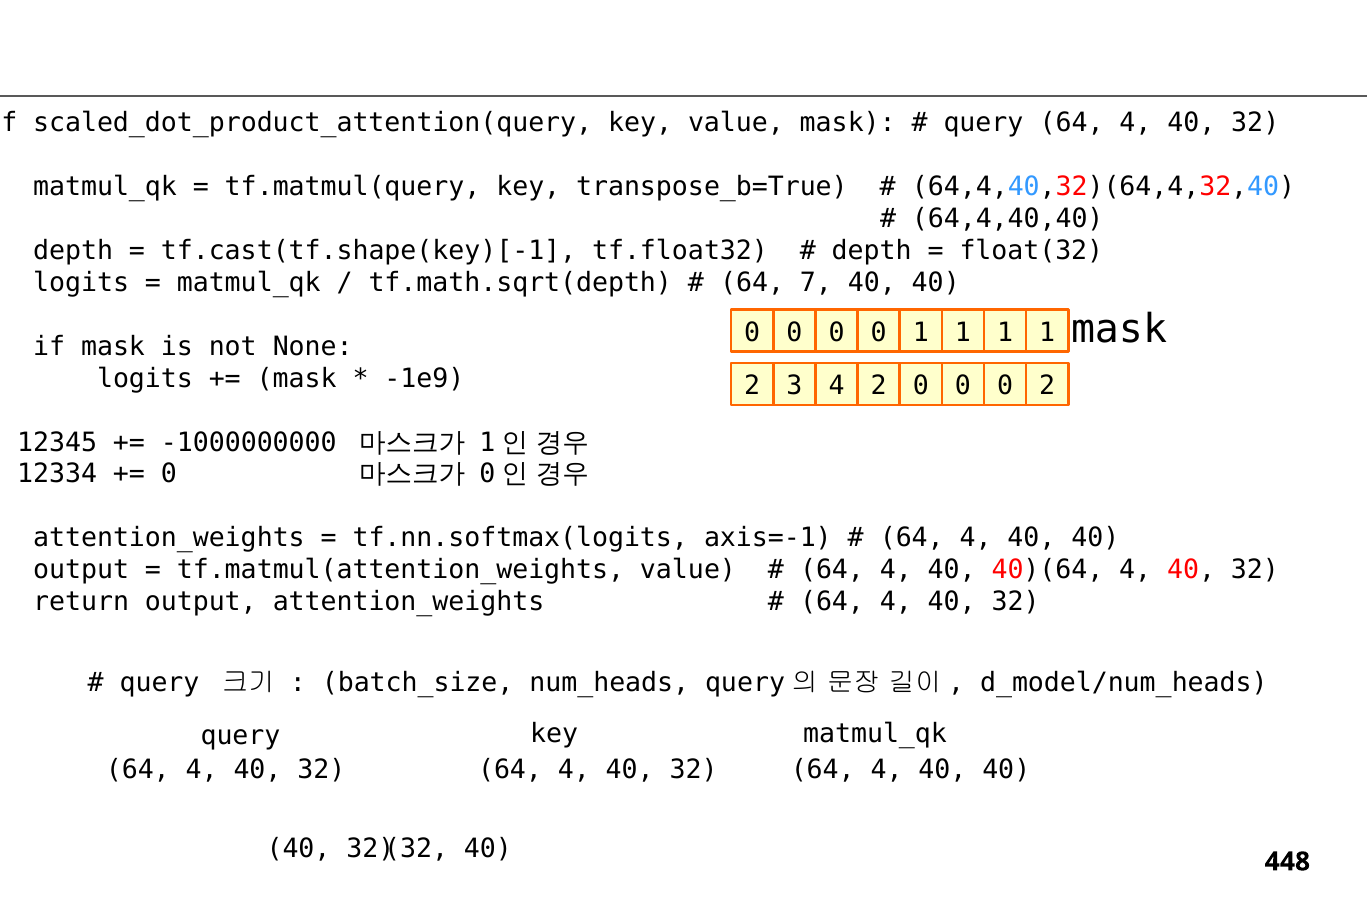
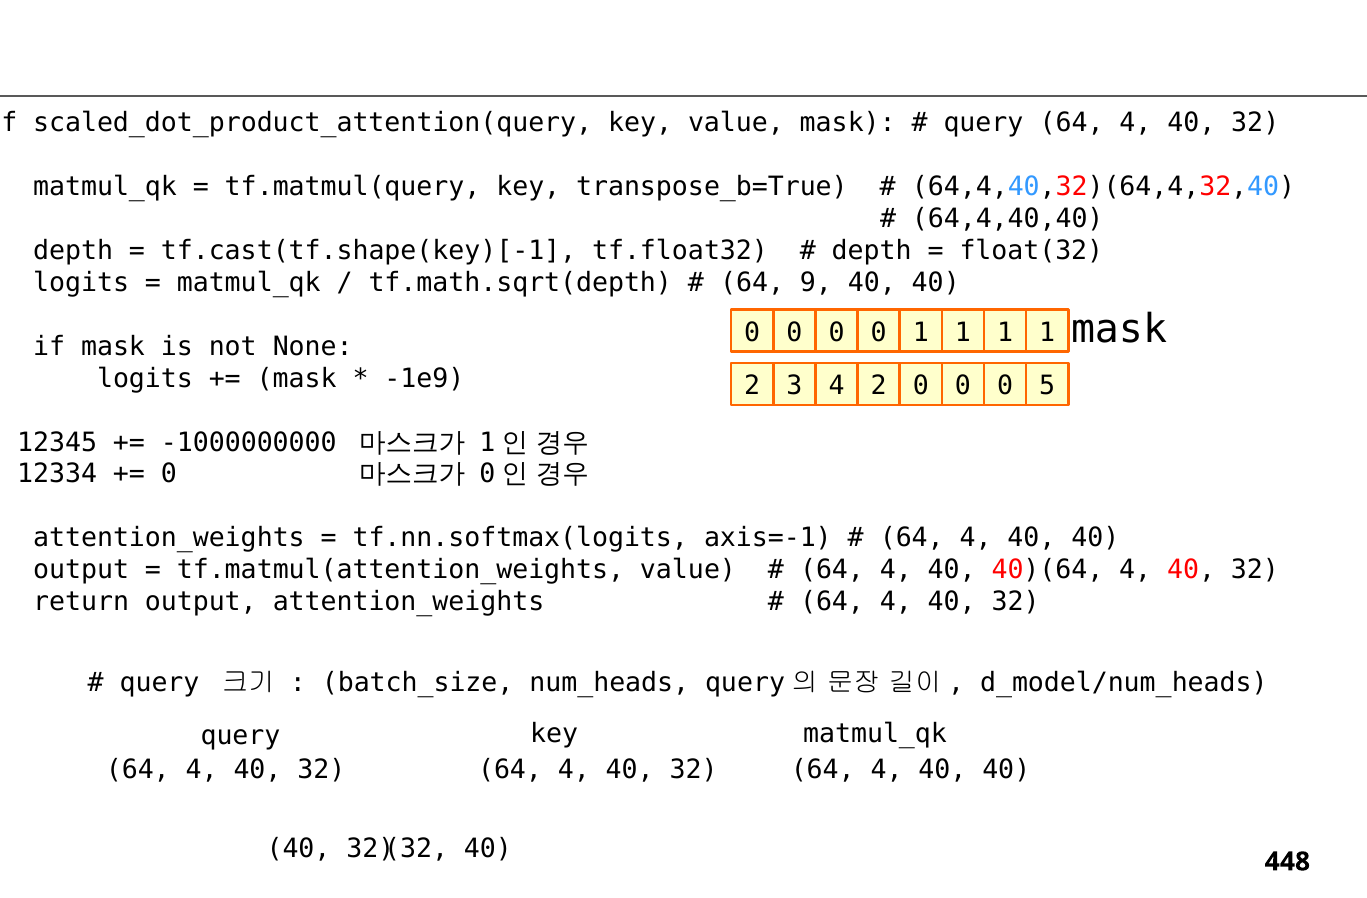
7: 7 -> 9 (816, 283)
0 2: 2 -> 5 (1047, 386)
